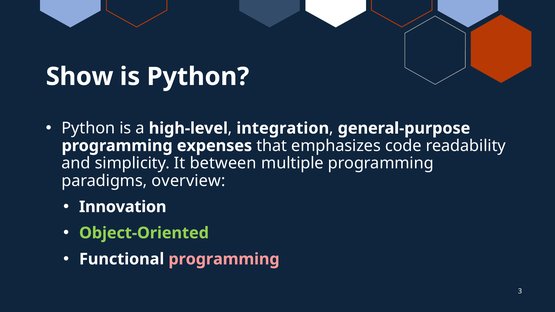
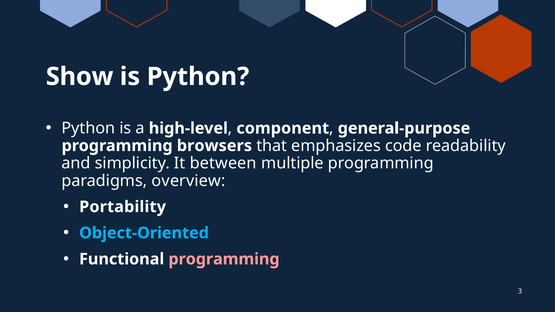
integration: integration -> component (283, 128)
expenses: expenses -> browsers (214, 146)
Innovation: Innovation -> Portability (123, 207)
Object-Oriented colour: light green -> light blue (144, 233)
